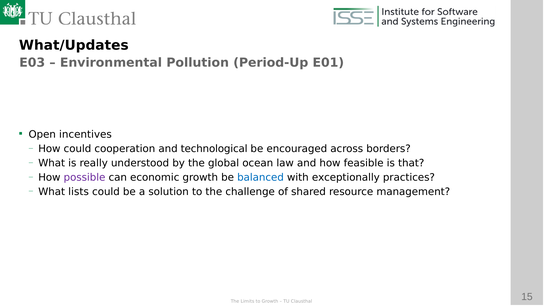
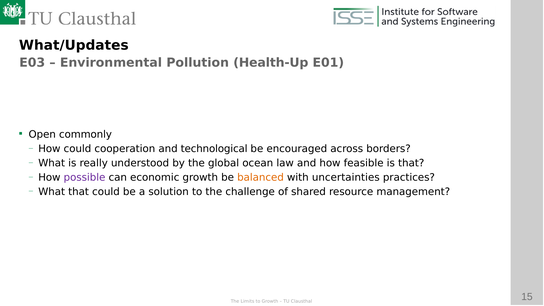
Period-Up: Period-Up -> Health-Up (271, 63)
incentives: incentives -> commonly (85, 135)
balanced colour: blue -> orange (260, 177)
with exceptionally: exceptionally -> uncertainties (346, 177)
What lists: lists -> that (79, 192)
